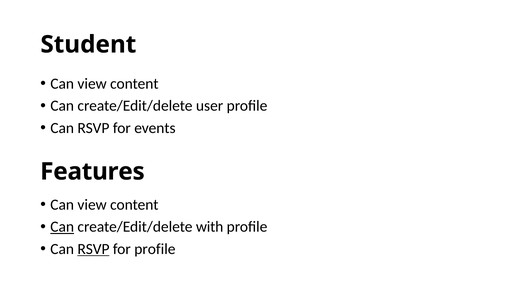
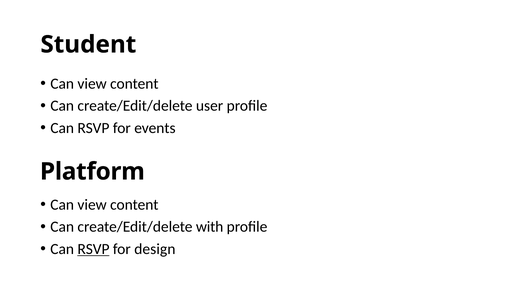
Features: Features -> Platform (92, 172)
Can underline: present -> none (62, 227)
for profile: profile -> design (155, 249)
